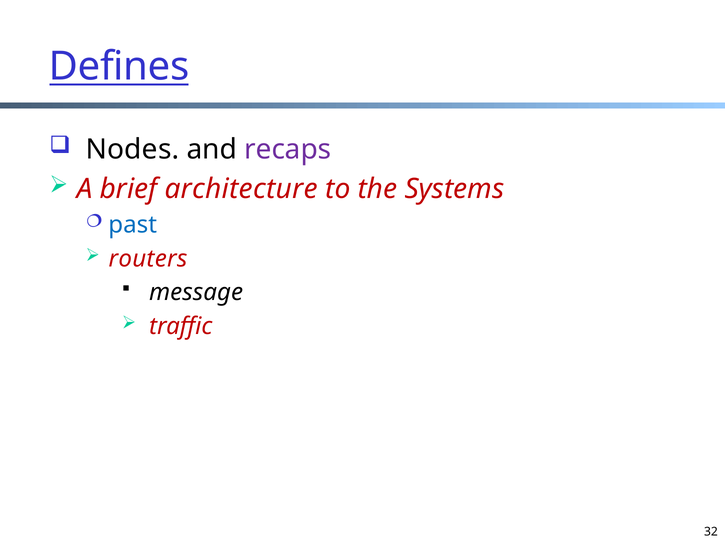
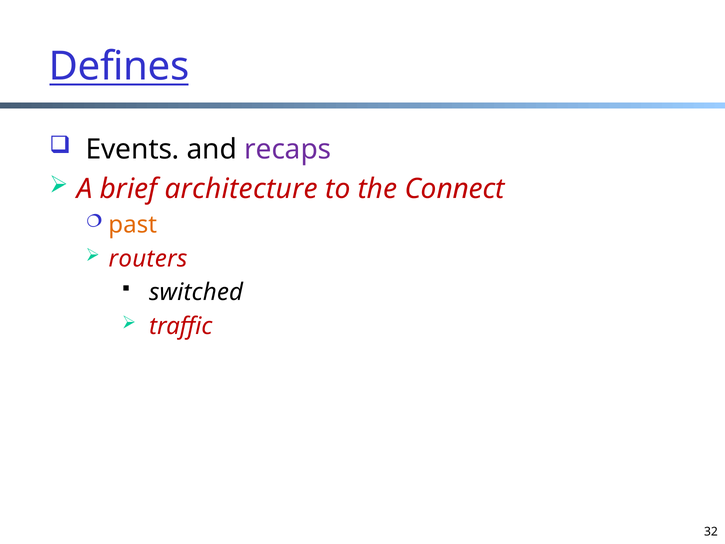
Nodes: Nodes -> Events (133, 149)
Systems: Systems -> Connect (454, 189)
past colour: blue -> orange (133, 225)
message: message -> switched (196, 292)
